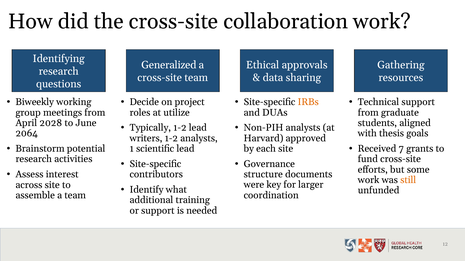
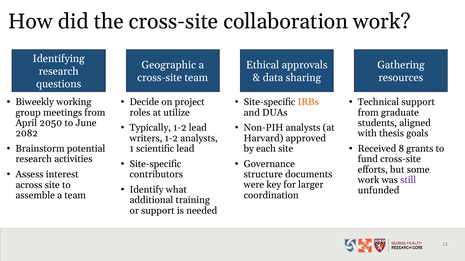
Generalized: Generalized -> Geographic (169, 65)
2028: 2028 -> 2050 (51, 123)
2064: 2064 -> 2082 (27, 134)
7: 7 -> 8 (401, 149)
still colour: orange -> purple (408, 180)
